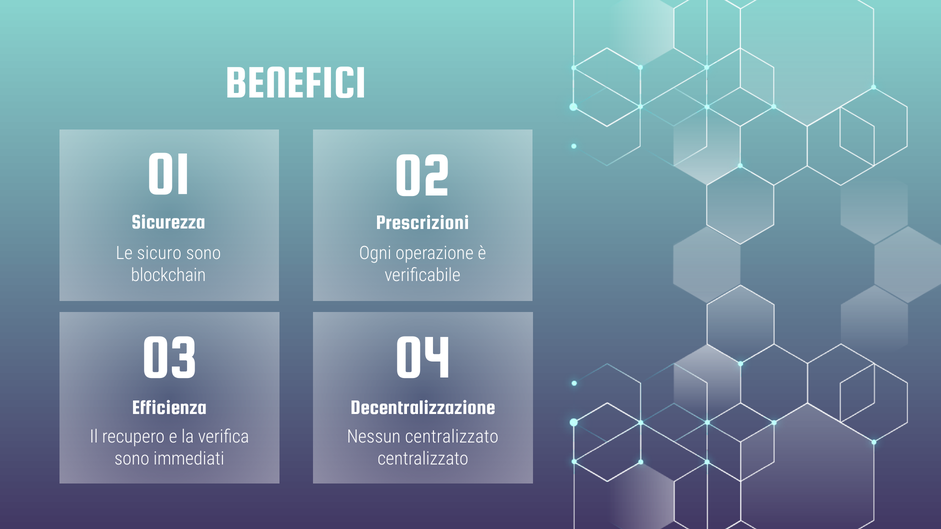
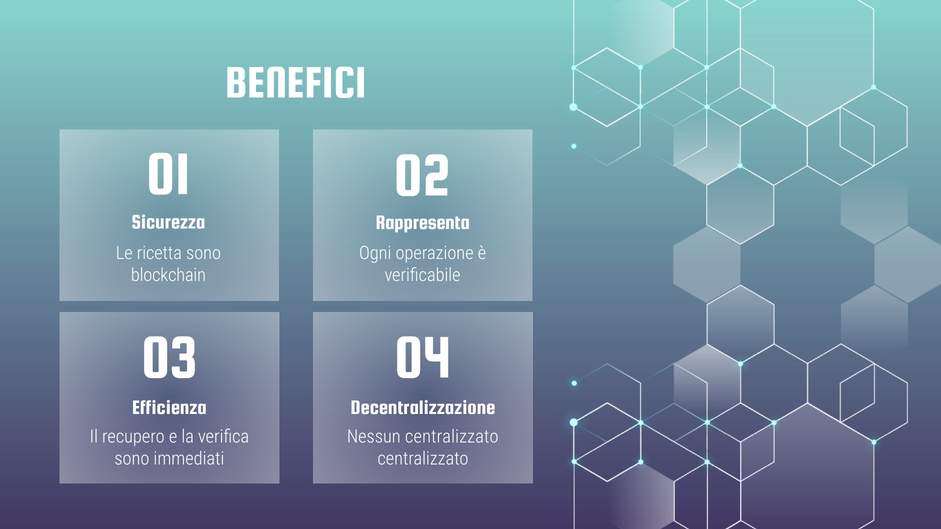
Prescrizioni: Prescrizioni -> Rappresenta (423, 223)
sicuro: sicuro -> ricetta (159, 253)
